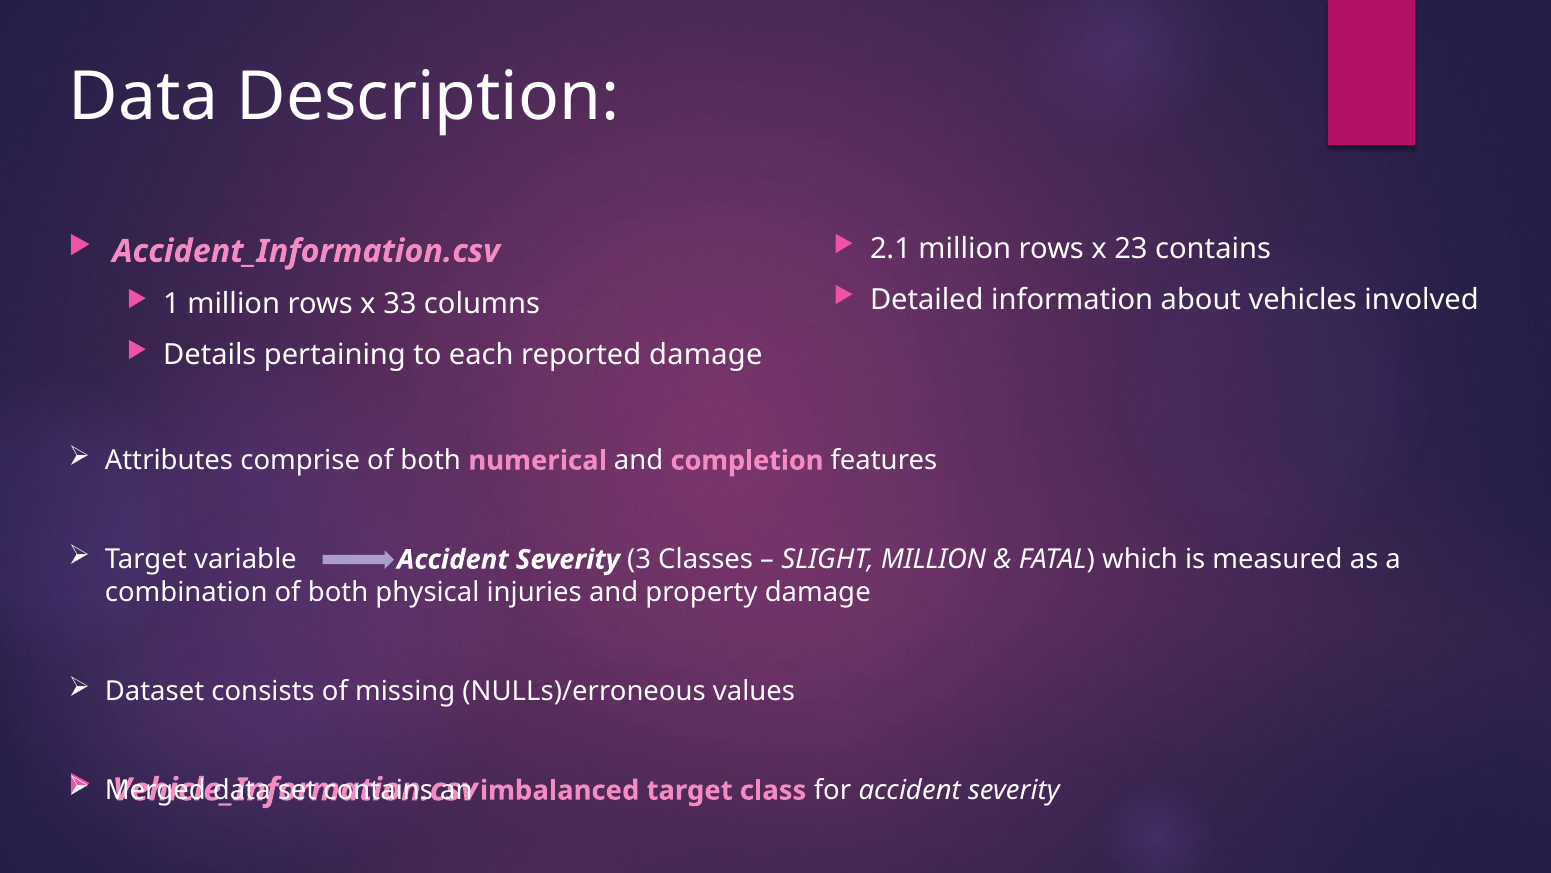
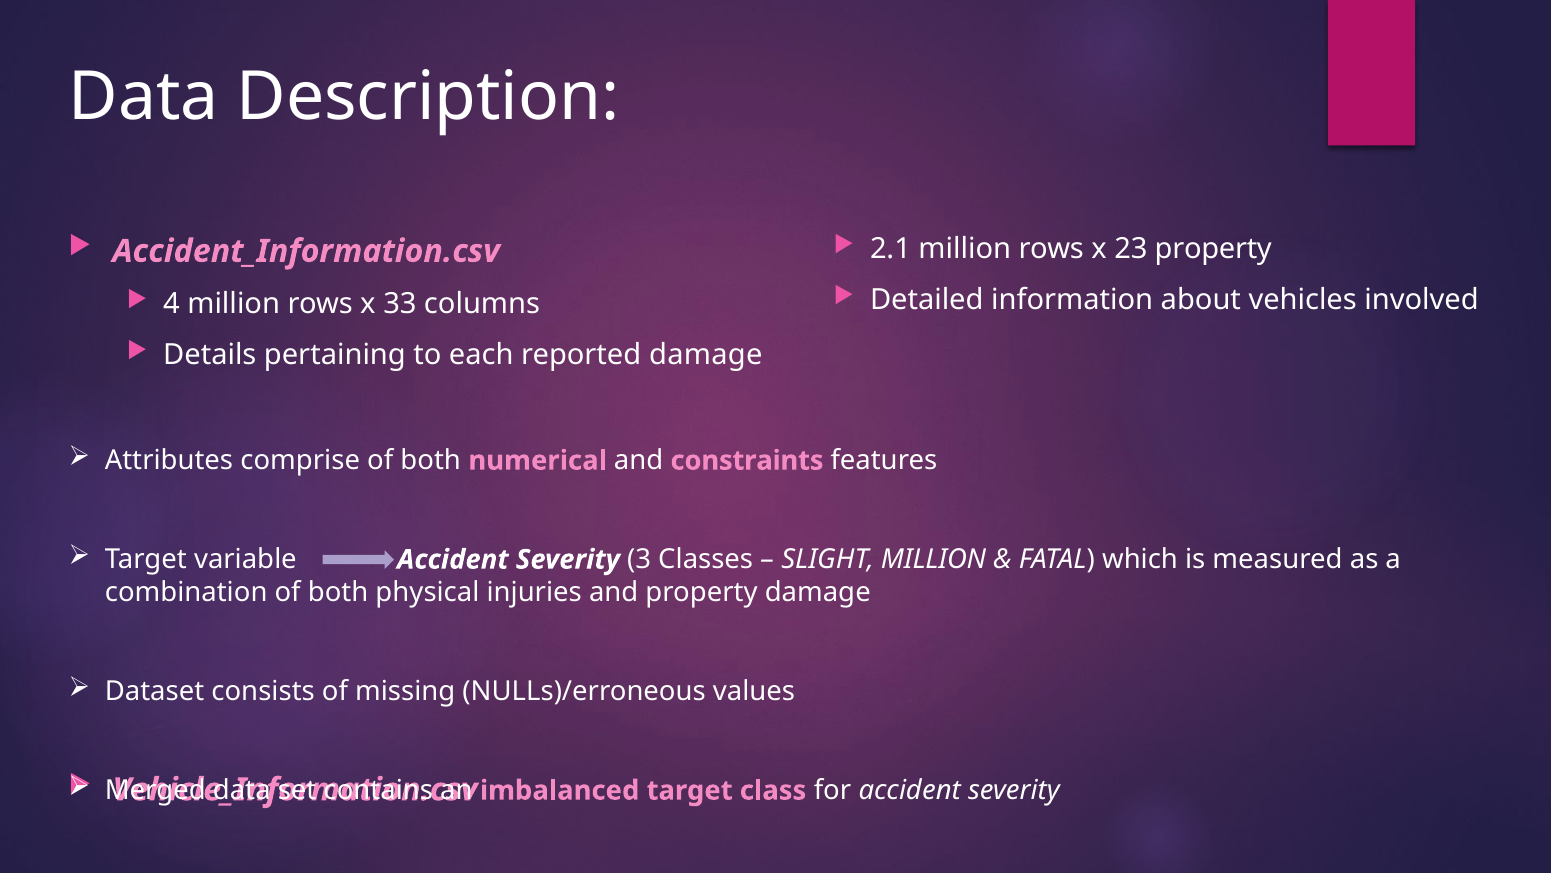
23 contains: contains -> property (1213, 249)
1: 1 -> 4 (172, 304)
completion: completion -> constraints (747, 460)
